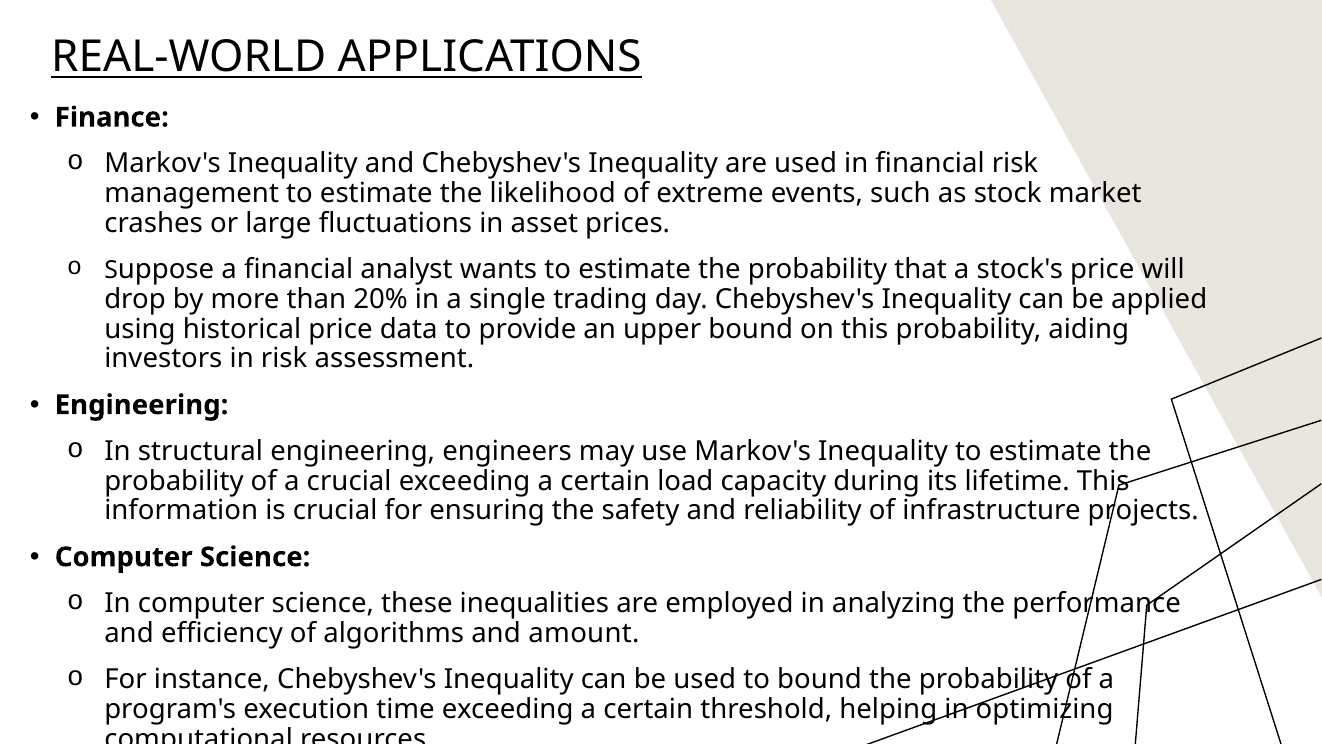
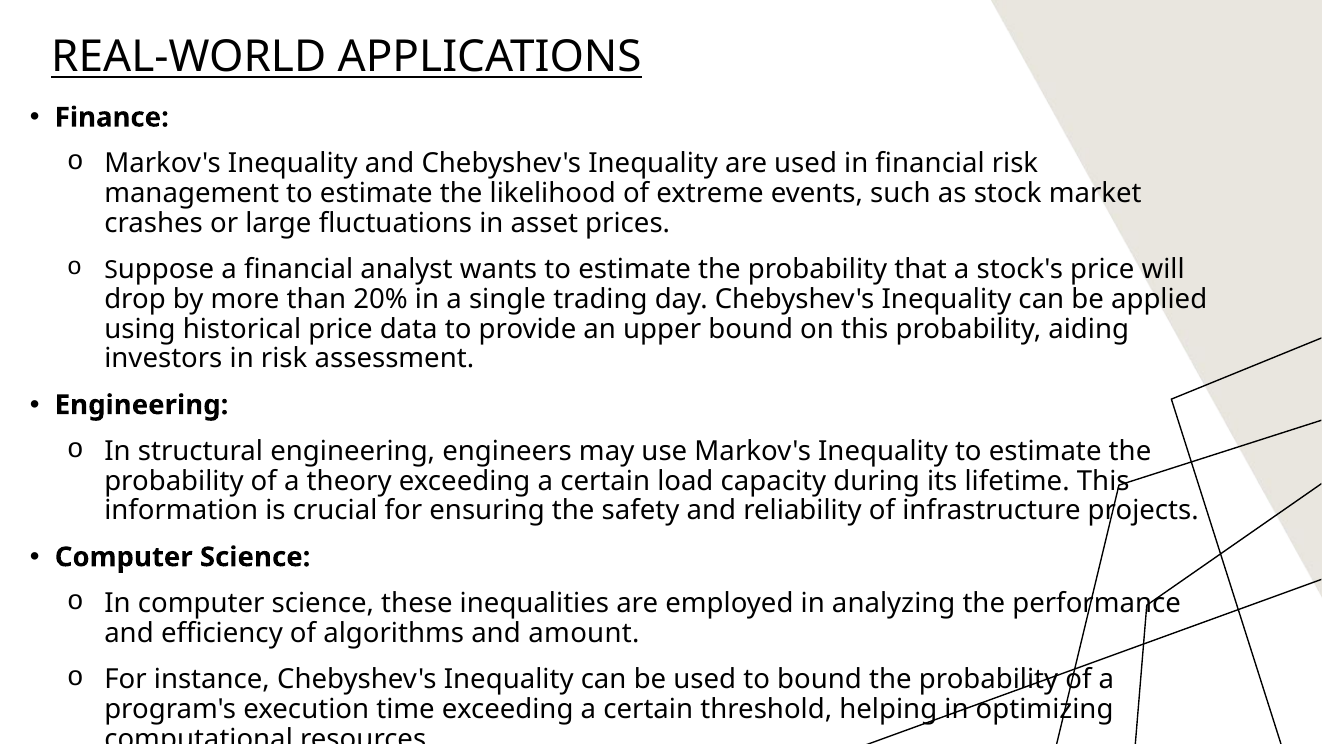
a crucial: crucial -> theory (349, 481)
